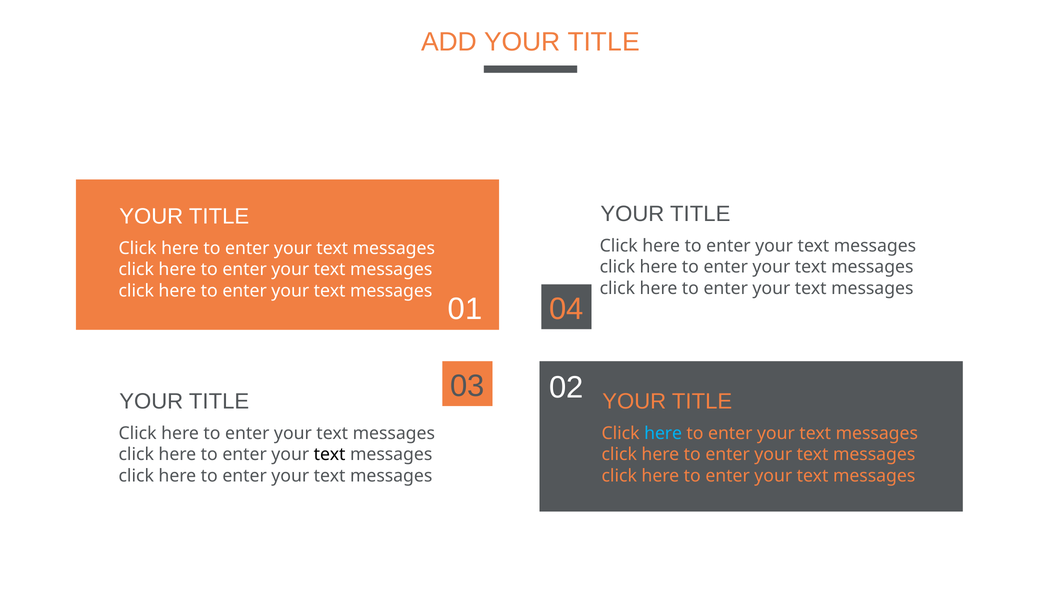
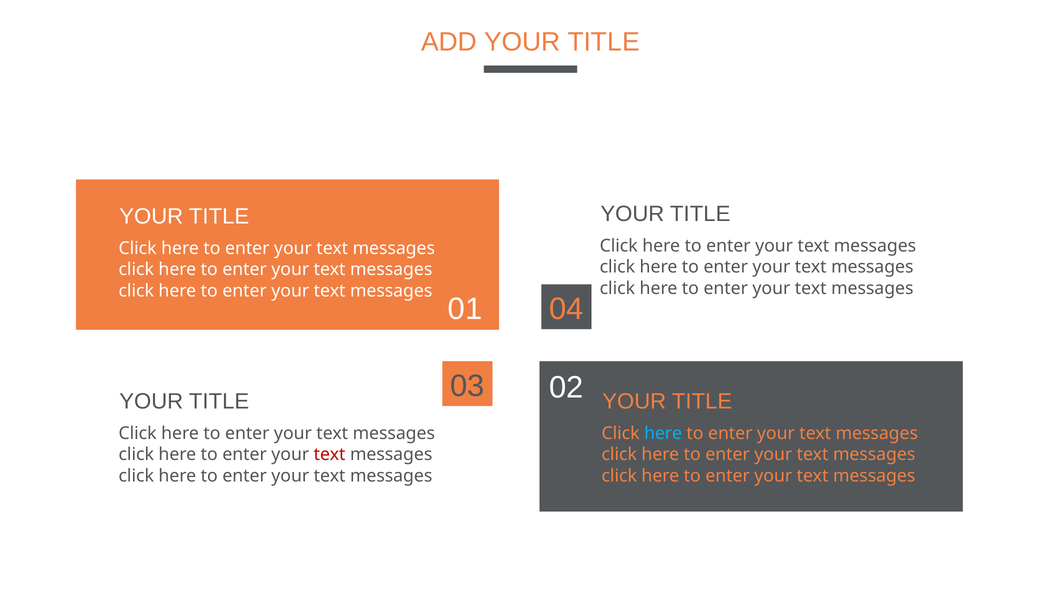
text colour: black -> red (330, 454)
